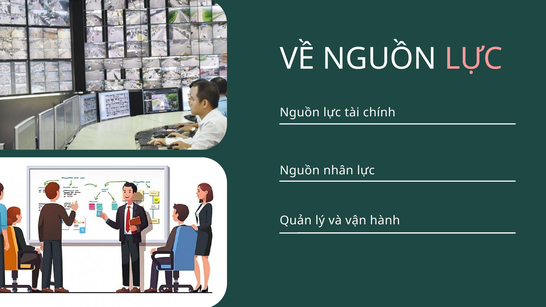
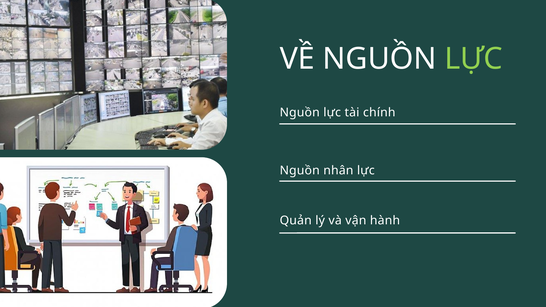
LỰC colour: pink -> light green (474, 59)
